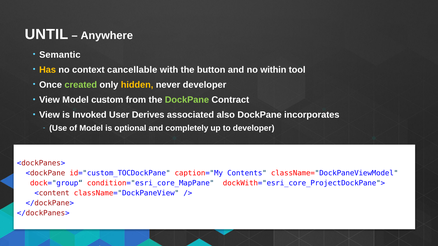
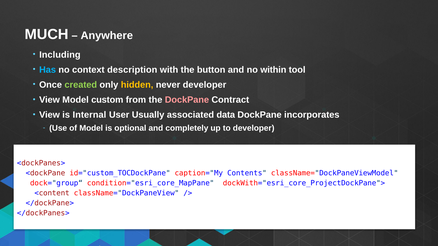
UNTIL: UNTIL -> MUCH (47, 34)
Semantic: Semantic -> Including (60, 55)
Has colour: yellow -> light blue (48, 70)
cancellable: cancellable -> description (132, 70)
DockPane colour: light green -> pink (187, 100)
Invoked: Invoked -> Internal (89, 115)
Derives: Derives -> Usually (148, 115)
also: also -> data (226, 115)
